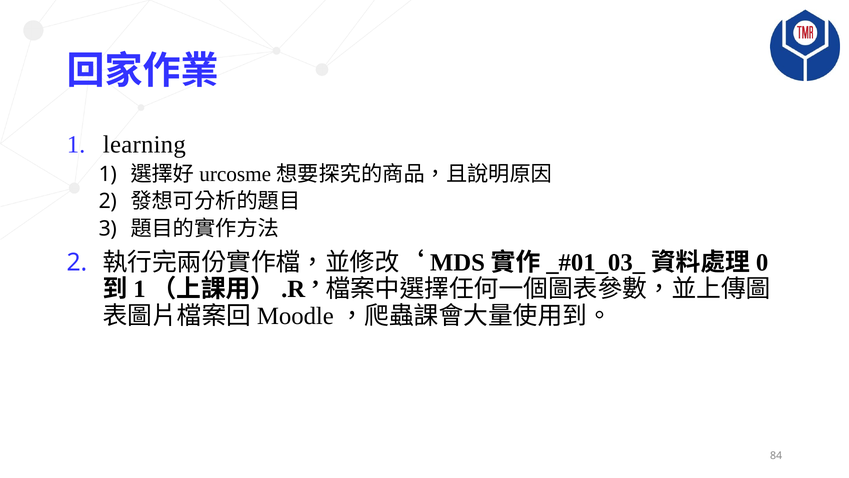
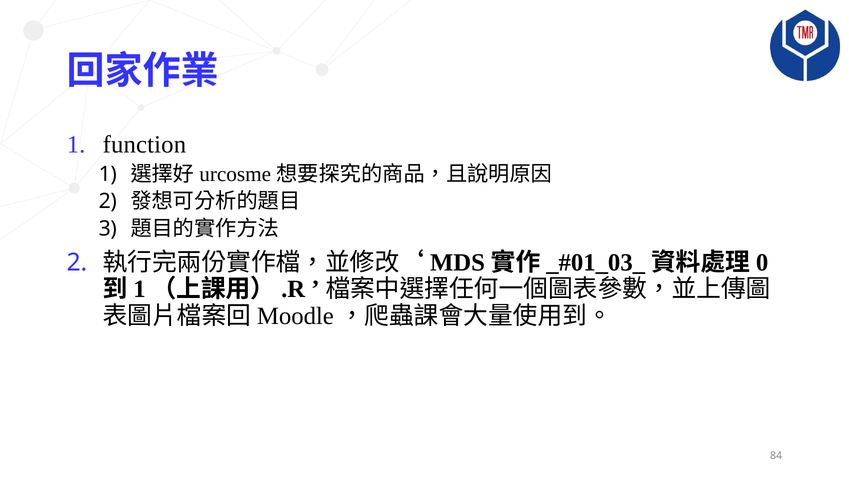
learning: learning -> function (144, 145)
